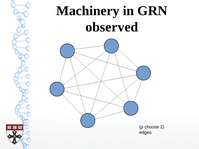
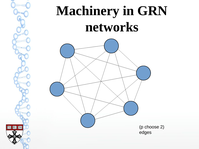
observed: observed -> networks (112, 27)
